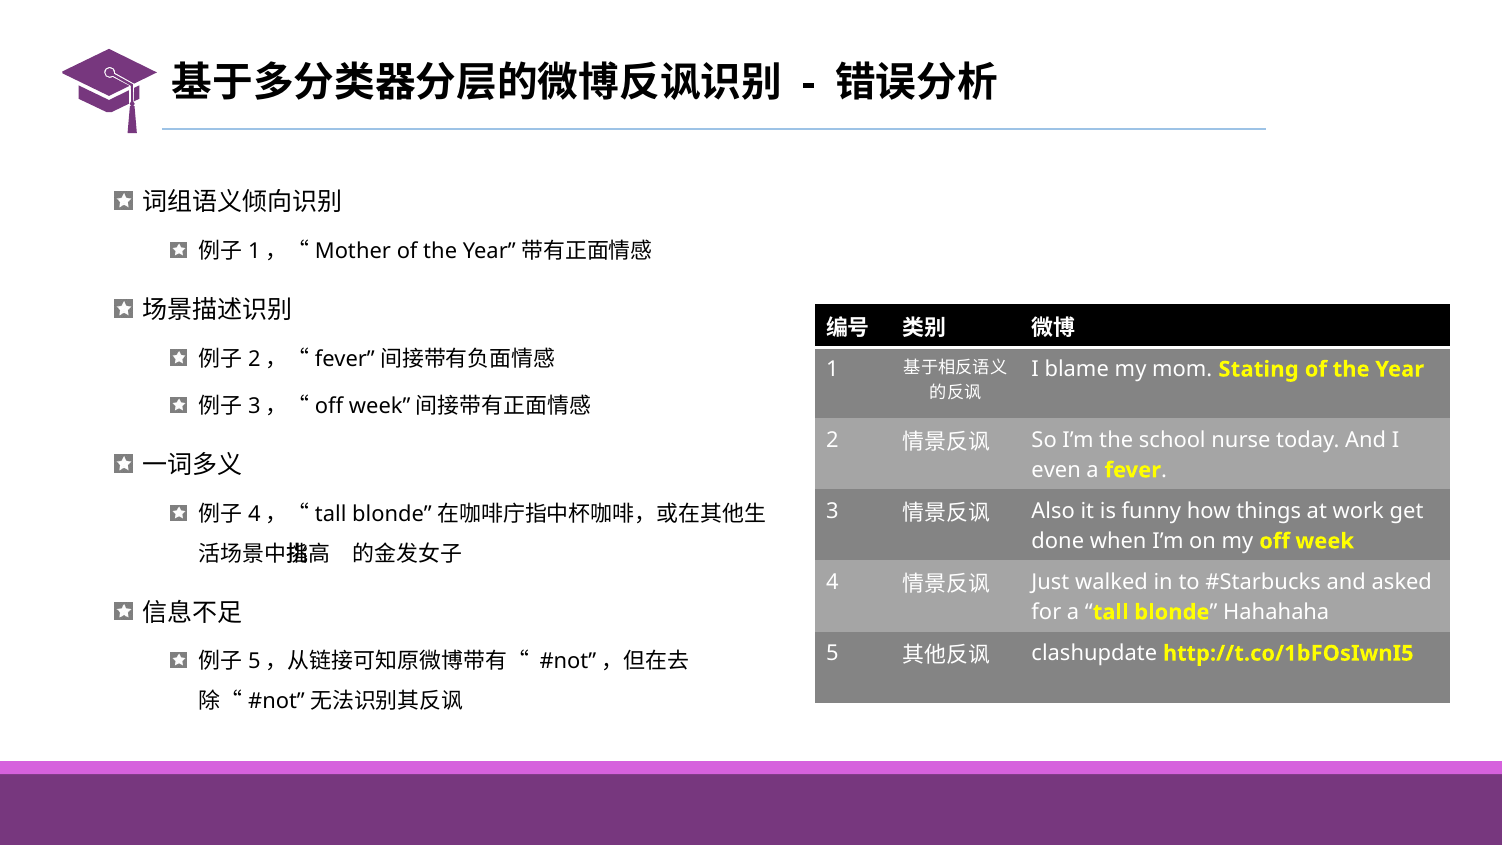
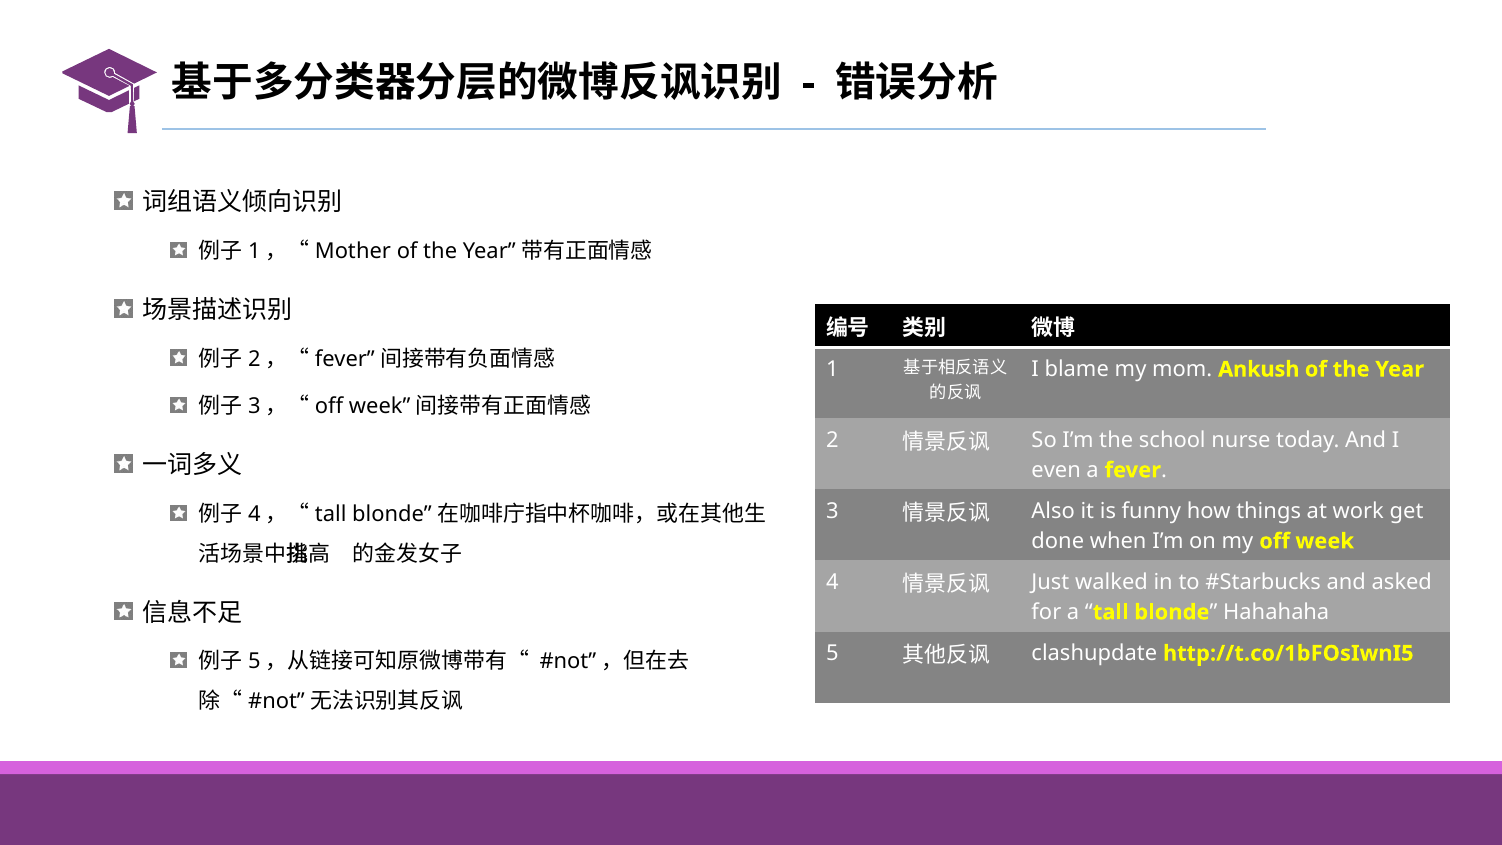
Stating: Stating -> Ankush (1259, 369)
